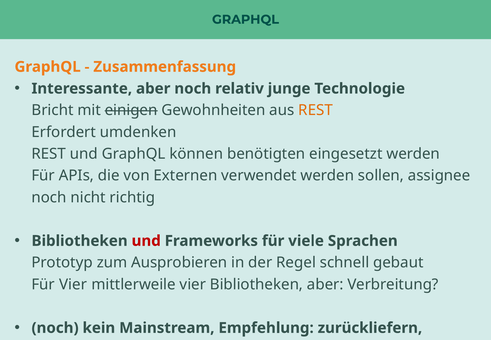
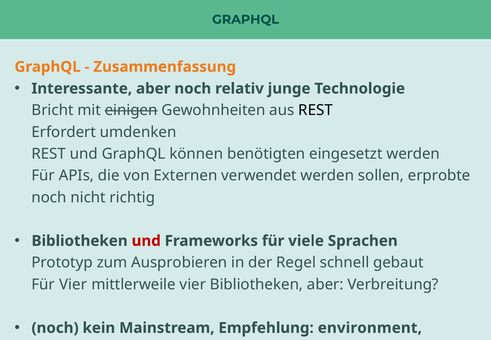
REST colour: orange -> black (316, 110)
assignee: assignee -> erprobte (439, 176)
zurückliefern: zurückliefern -> environment (370, 328)
